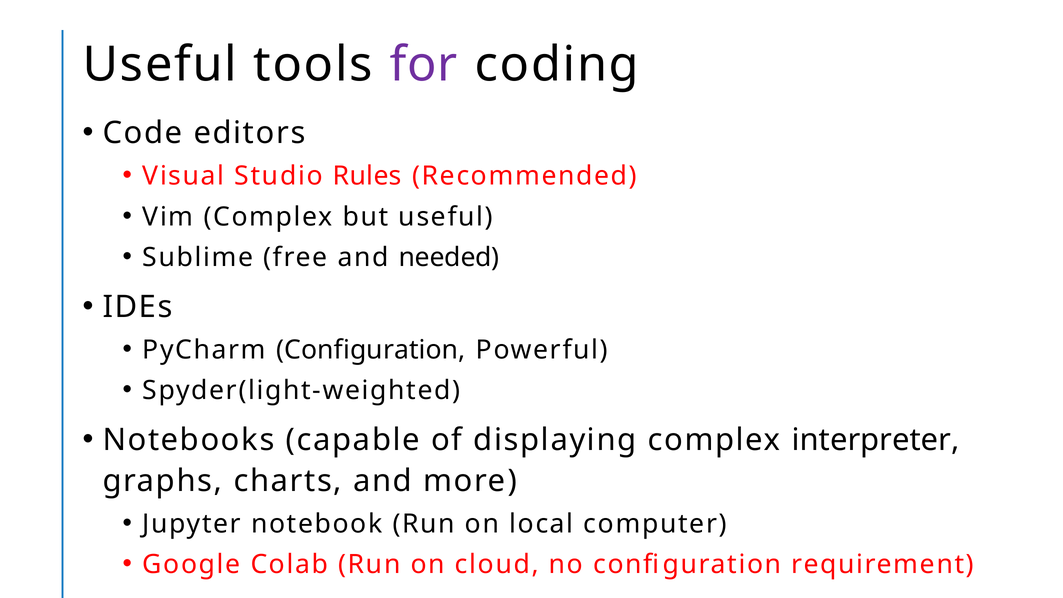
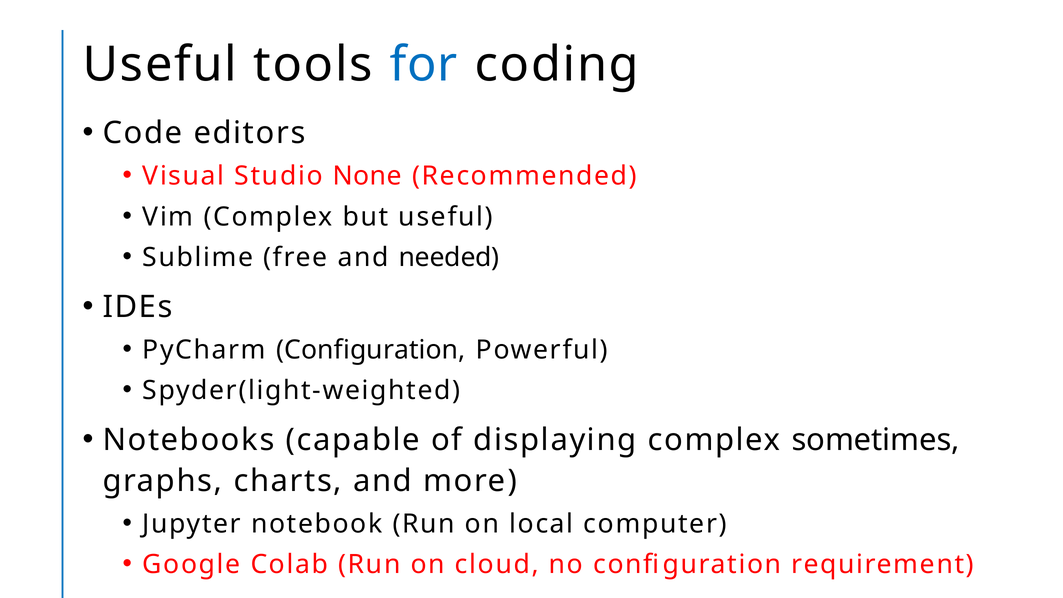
for colour: purple -> blue (424, 65)
Rules: Rules -> None (367, 176)
interpreter: interpreter -> sometimes (876, 440)
